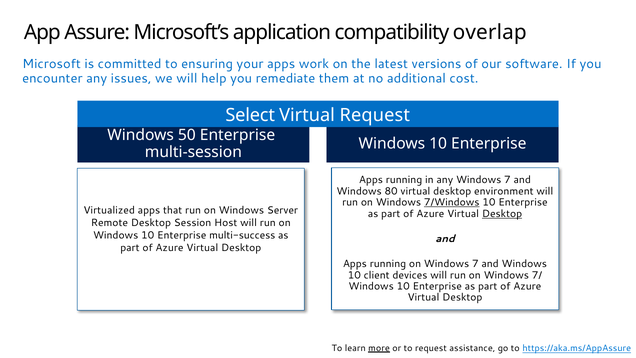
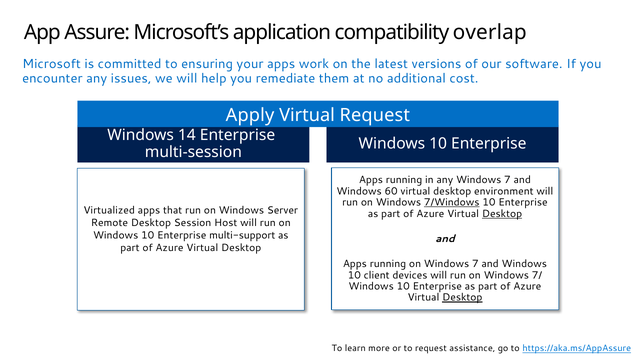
Select: Select -> Apply (250, 115)
50: 50 -> 14 (187, 135)
80: 80 -> 60 (391, 191)
multi-success: multi-success -> multi-support (242, 235)
Desktop underline: none -> present (462, 297)
more underline: present -> none (379, 348)
